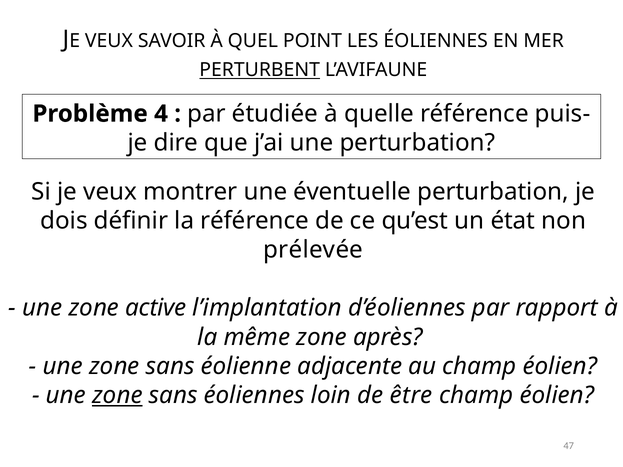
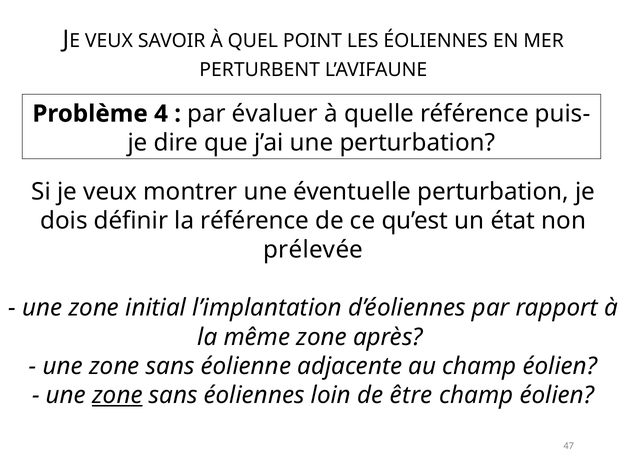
PERTURBENT underline: present -> none (260, 70)
étudiée: étudiée -> évaluer (275, 114)
active: active -> initial (156, 308)
